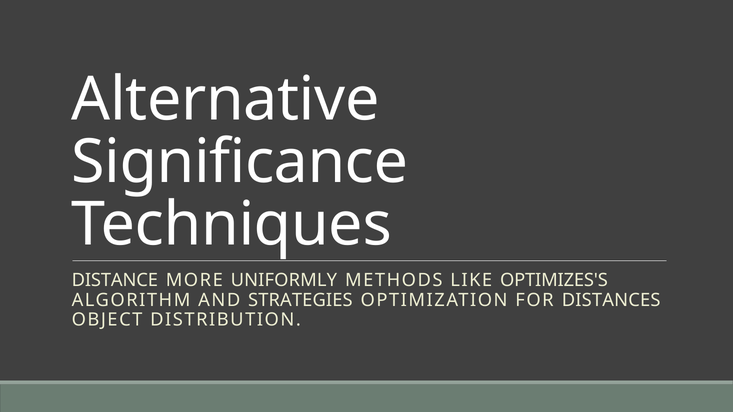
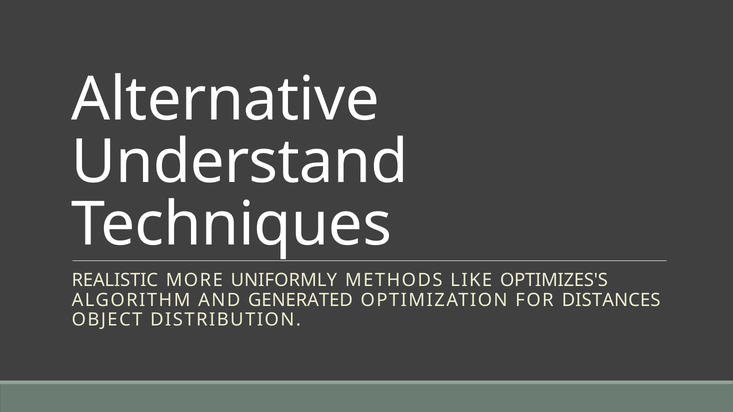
Significance: Significance -> Understand (240, 162)
DISTANCE: DISTANCE -> REALISTIC (115, 280)
STRATEGIES: STRATEGIES -> GENERATED (300, 300)
